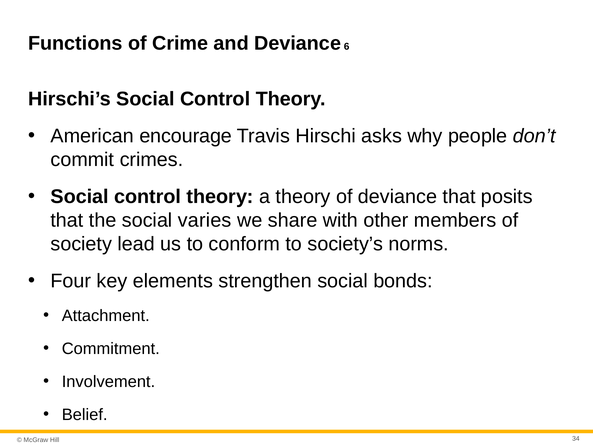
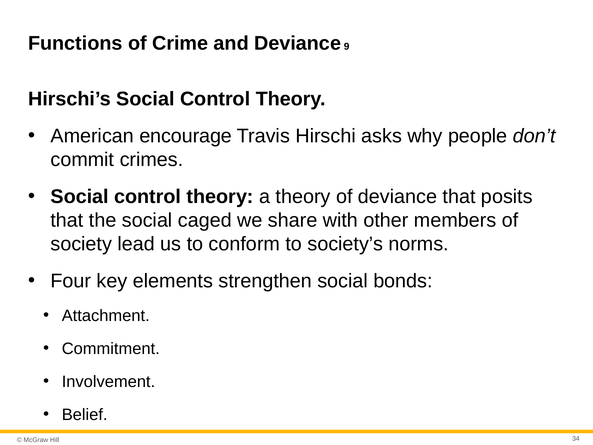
6: 6 -> 9 (347, 46)
varies: varies -> caged (205, 220)
